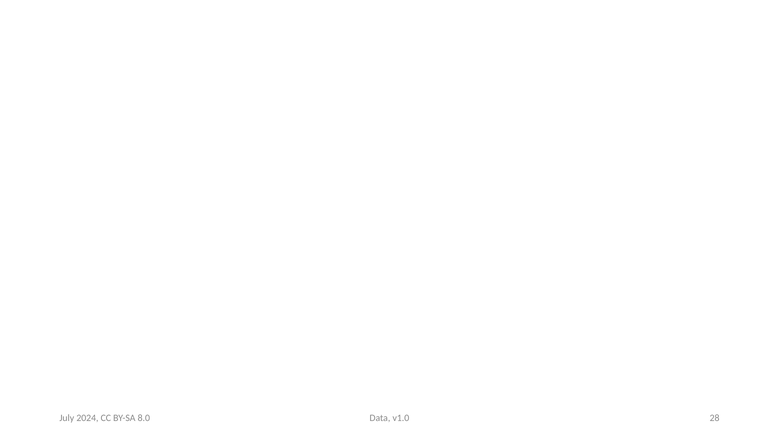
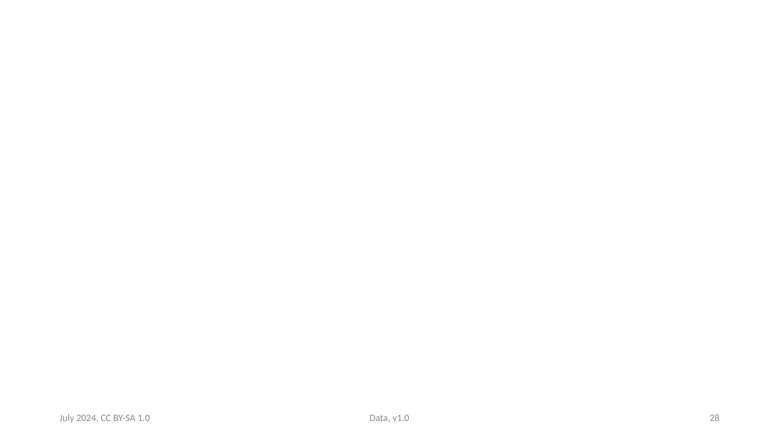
8.0: 8.0 -> 1.0 (144, 418)
